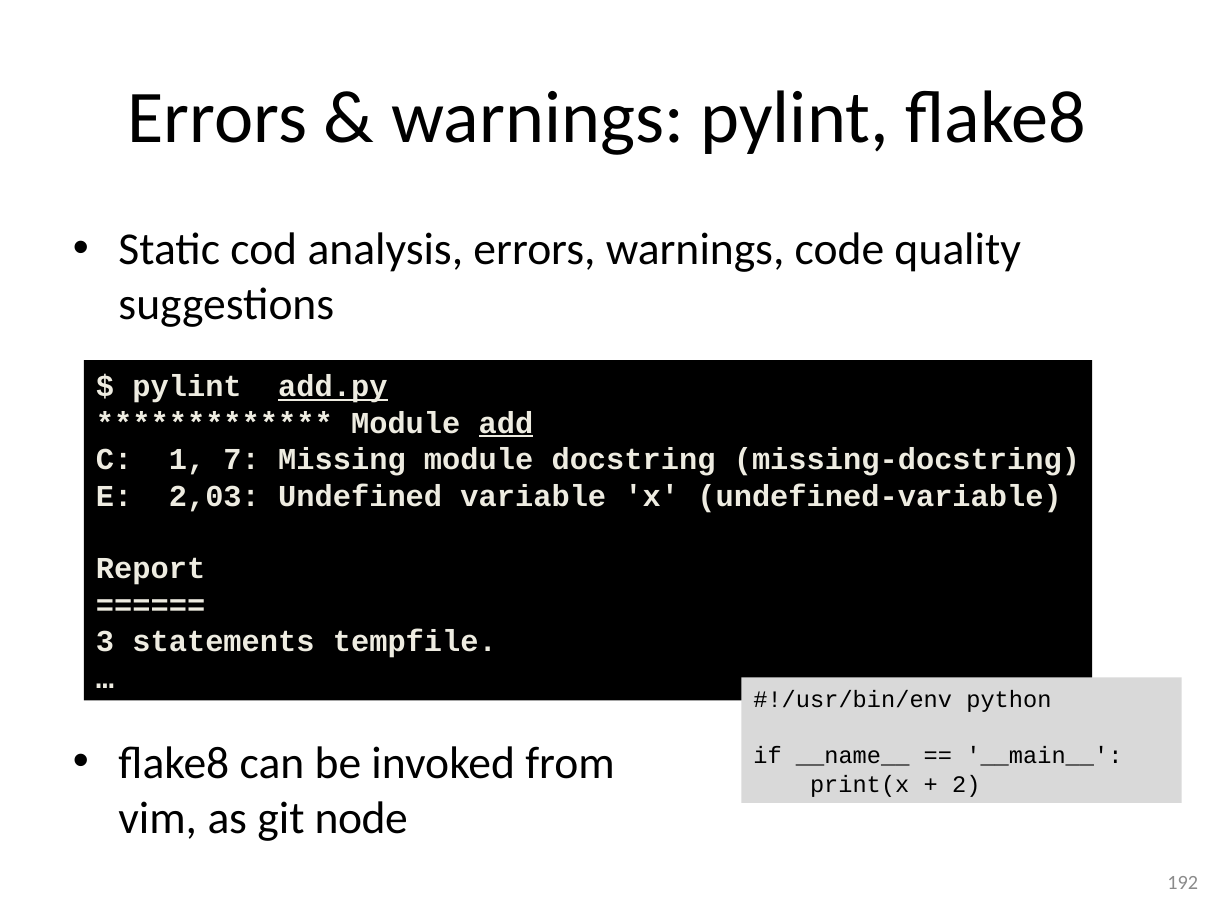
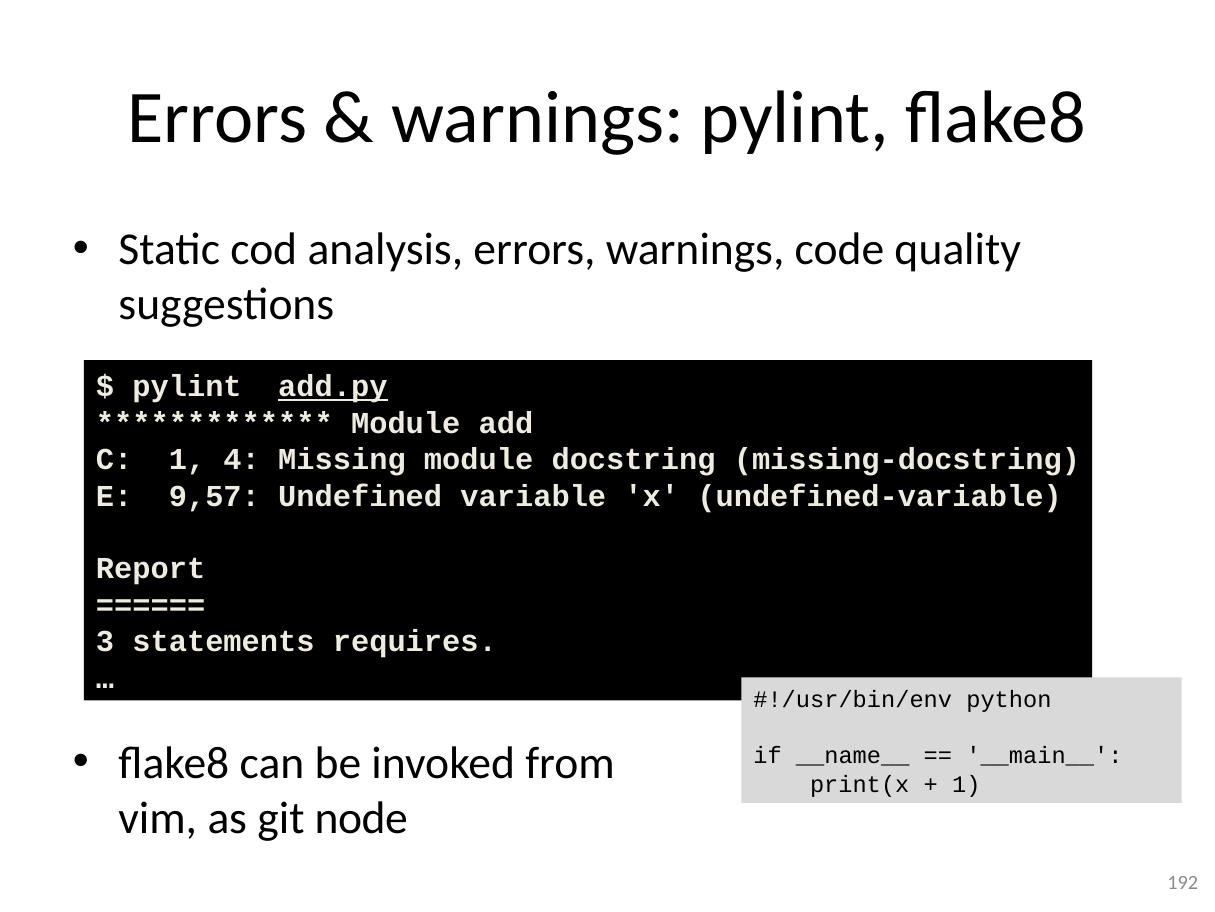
add underline: present -> none (506, 423)
7: 7 -> 4 (242, 459)
2,03: 2,03 -> 9,57 (214, 496)
tempfile: tempfile -> requires (415, 641)
2: 2 -> 1 (966, 784)
